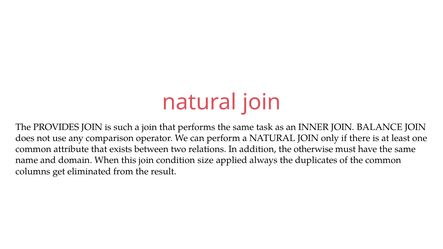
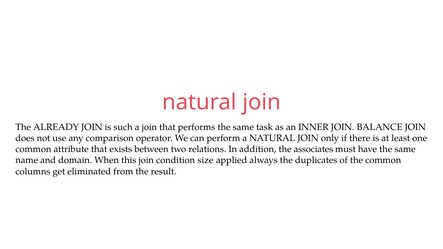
PROVIDES: PROVIDES -> ALREADY (56, 127)
otherwise: otherwise -> associates (313, 149)
